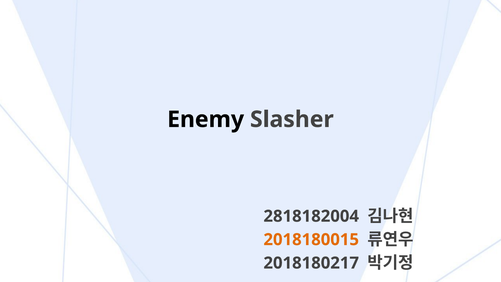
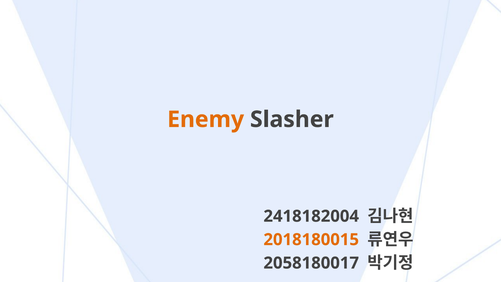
Enemy colour: black -> orange (206, 119)
2818182004: 2818182004 -> 2418182004 (311, 216)
2018180217: 2018180217 -> 2058180017 (311, 263)
